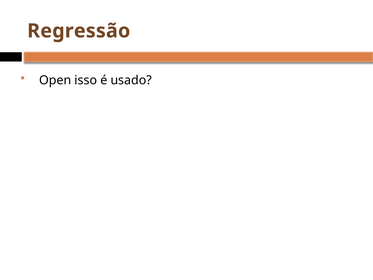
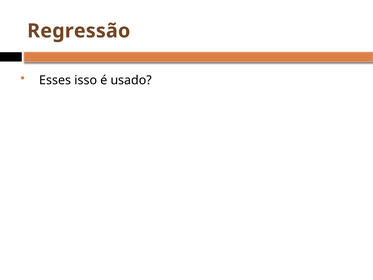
Open: Open -> Esses (55, 80)
